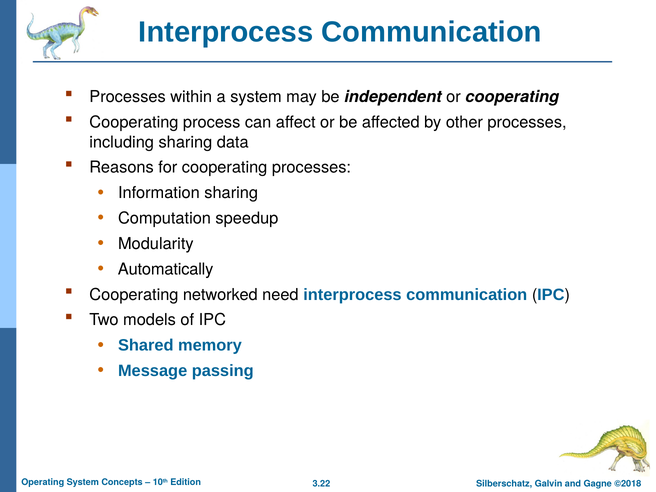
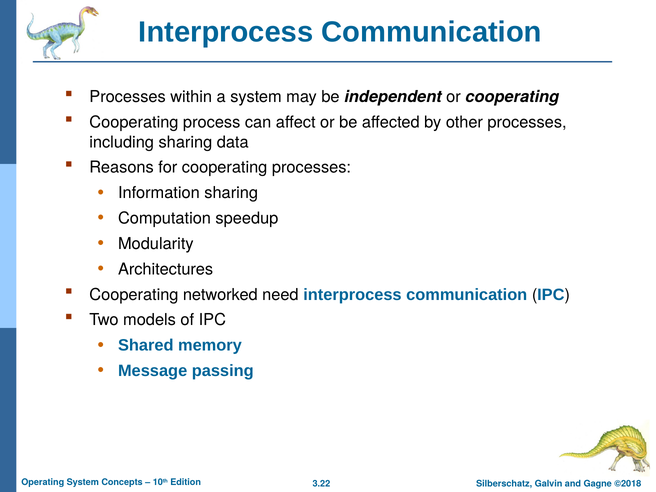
Automatically: Automatically -> Architectures (166, 269)
